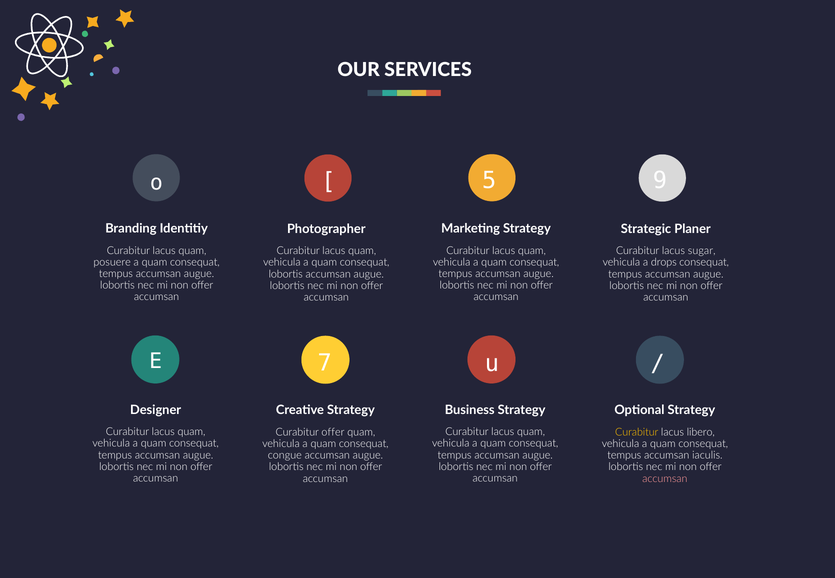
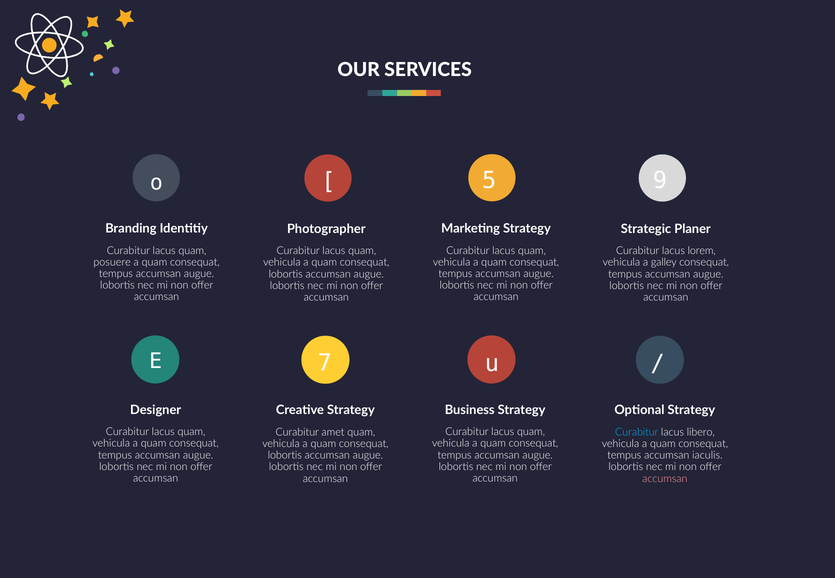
sugar: sugar -> lorem (702, 251)
drops: drops -> galley (664, 262)
Curabitur offer: offer -> amet (333, 432)
Curabitur colour: yellow -> light blue (637, 432)
congue: congue -> lobortis (285, 455)
